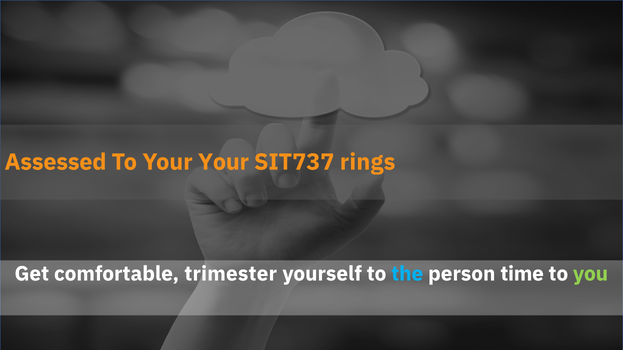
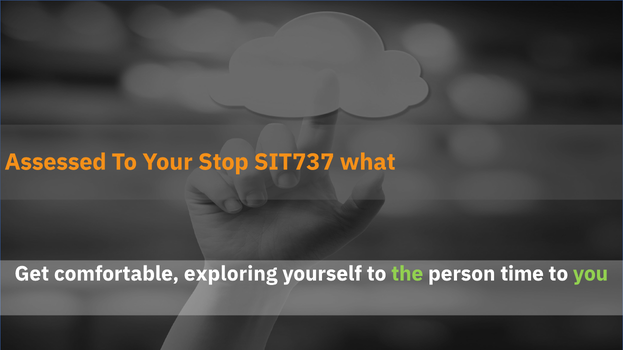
Your Your: Your -> Stop (223, 162)
rings: rings -> what (368, 162)
trimester: trimester -> exploring (231, 274)
the colour: light blue -> light green (407, 274)
